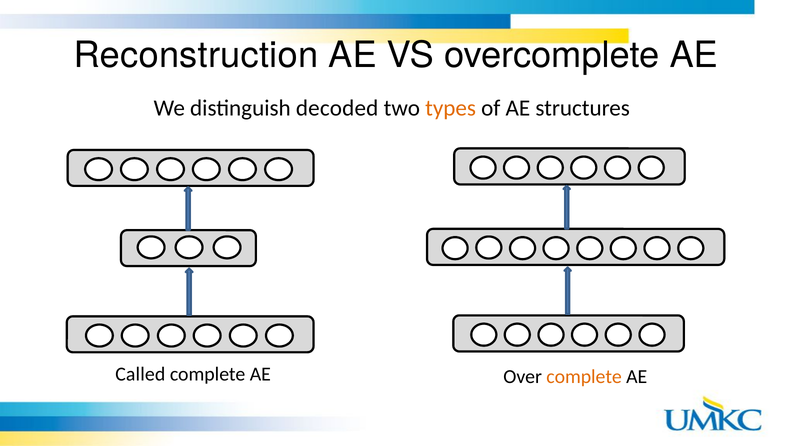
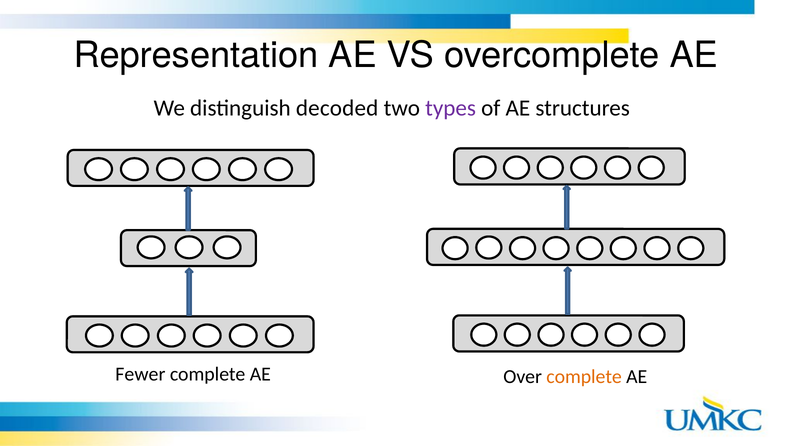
Reconstruction: Reconstruction -> Representation (196, 55)
types colour: orange -> purple (451, 108)
Called: Called -> Fewer (140, 374)
